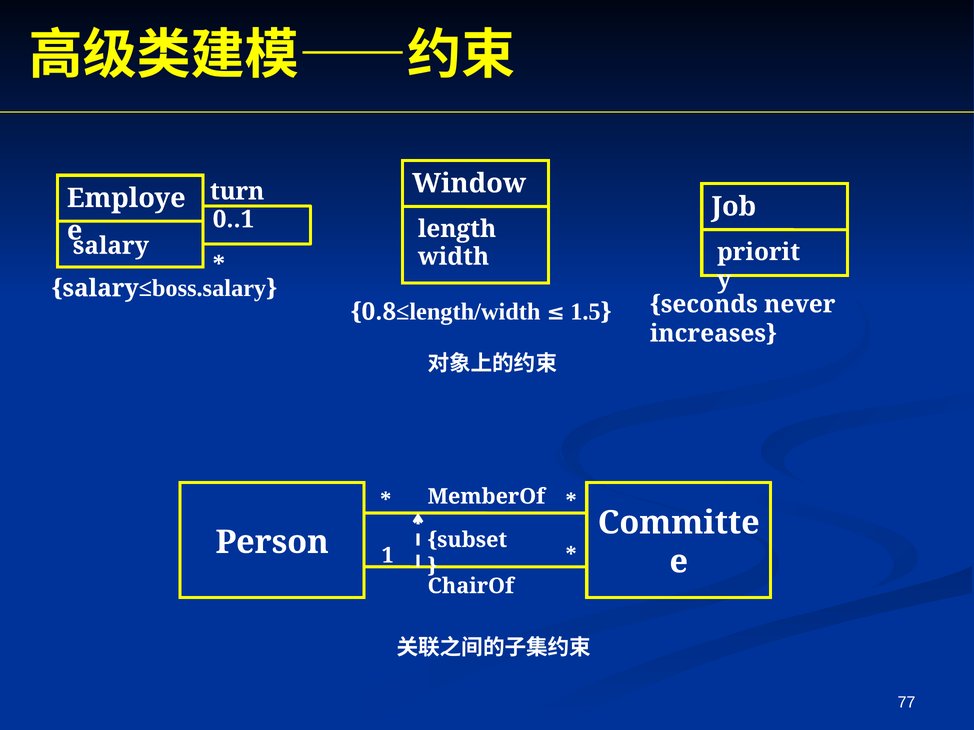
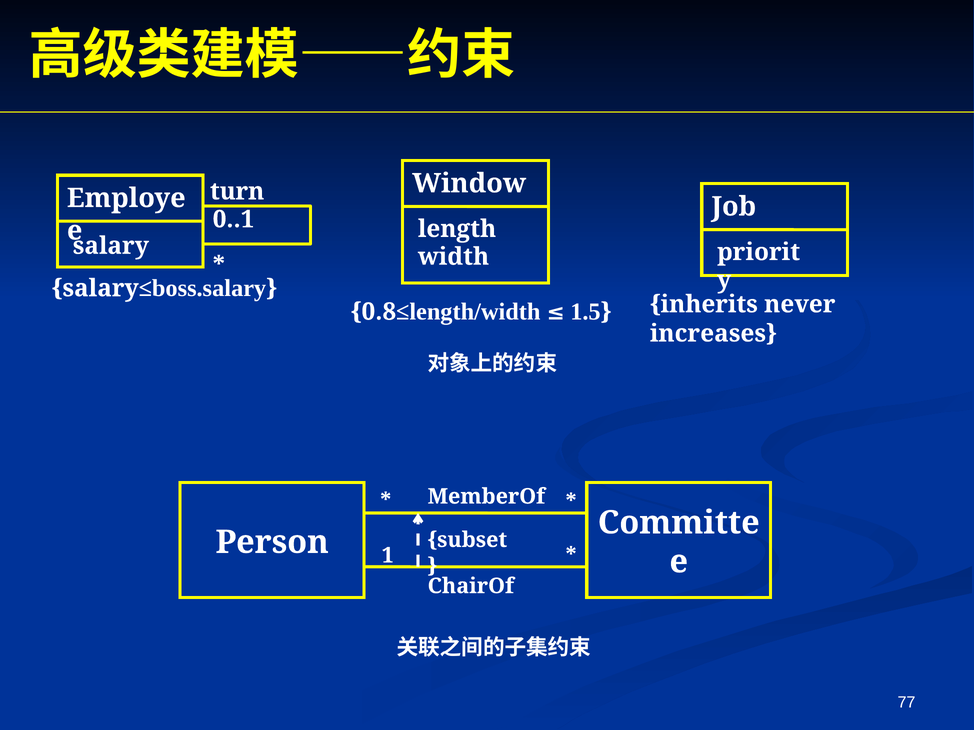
seconds: seconds -> inherits (704, 304)
